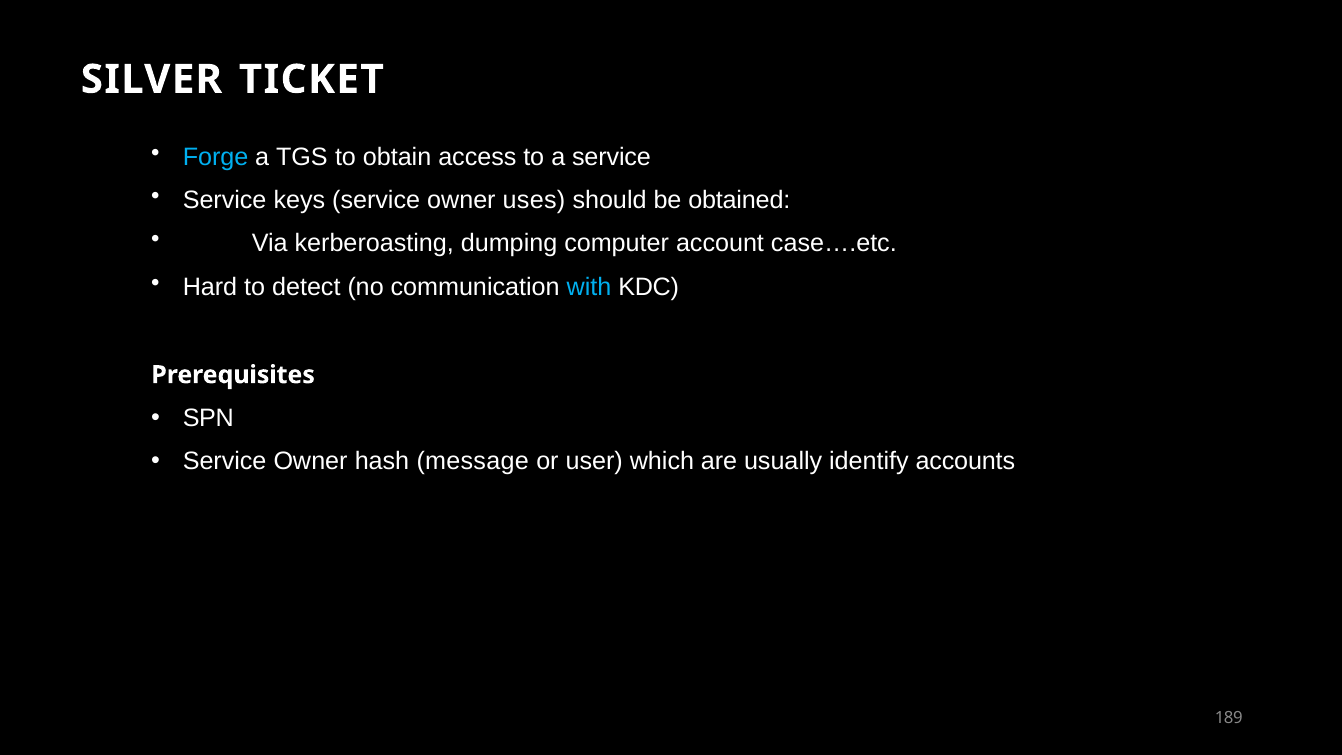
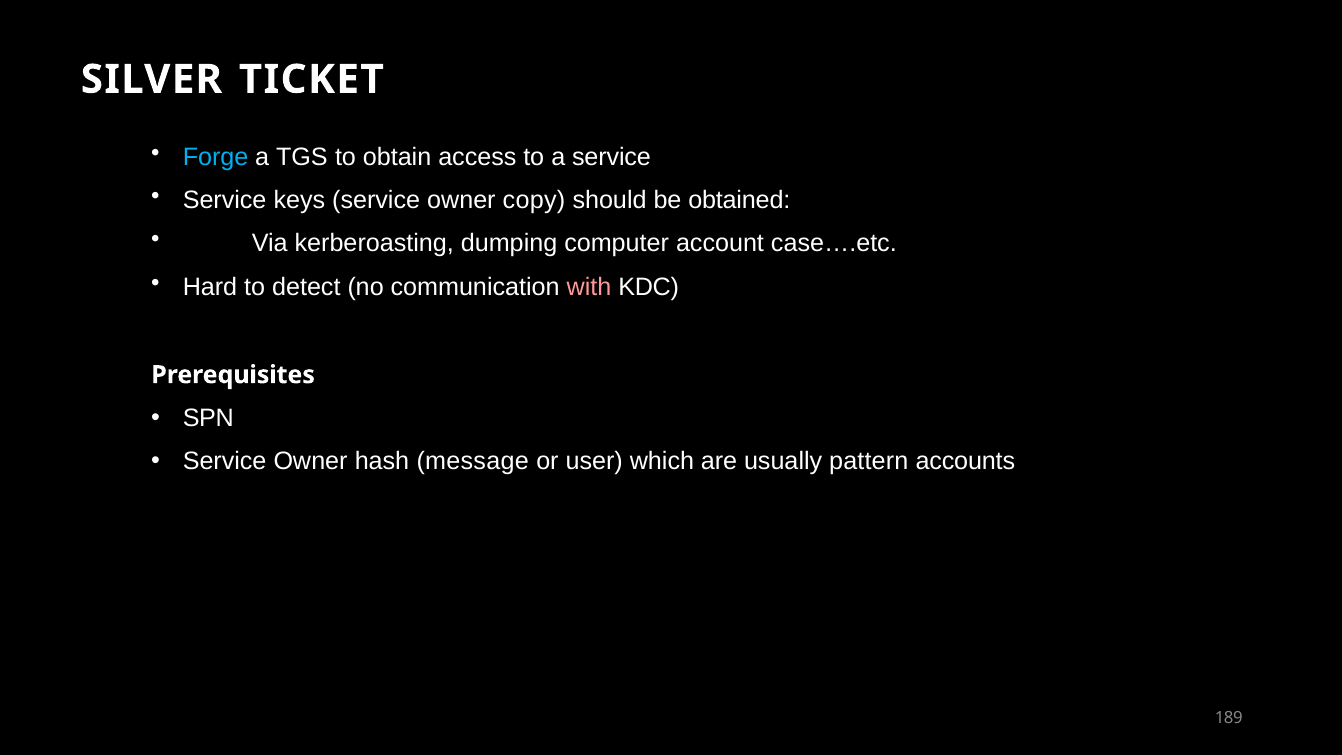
uses: uses -> copy (534, 200)
with colour: light blue -> pink (589, 287)
identify: identify -> pattern (869, 461)
